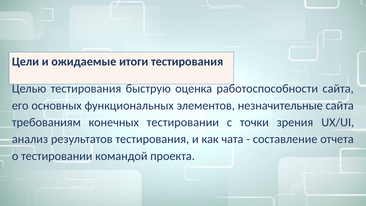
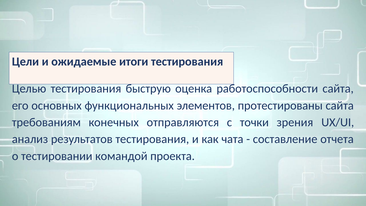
незначительные: незначительные -> протестированы (280, 105)
конечных тестировании: тестировании -> отправляются (183, 122)
